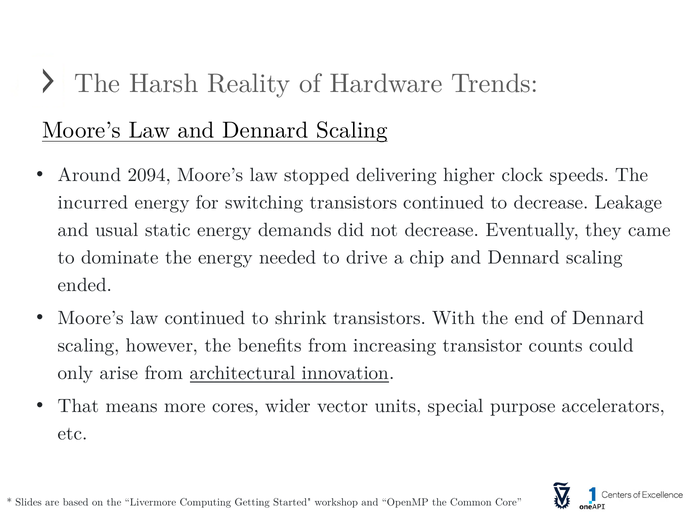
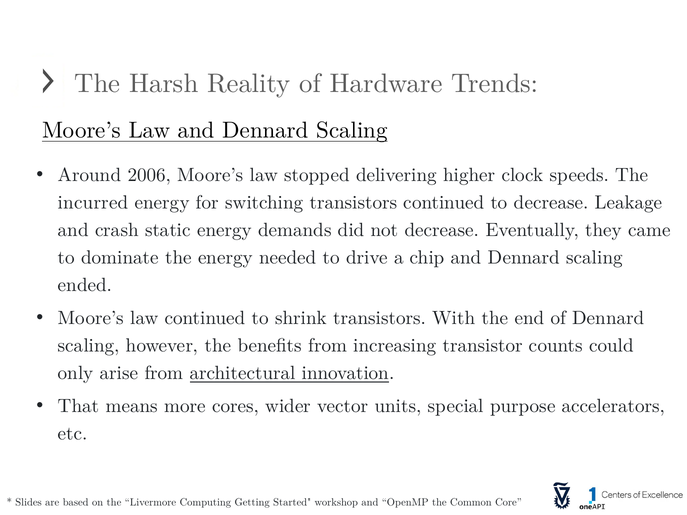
2094: 2094 -> 2006 (149, 175)
usual: usual -> crash (117, 230)
